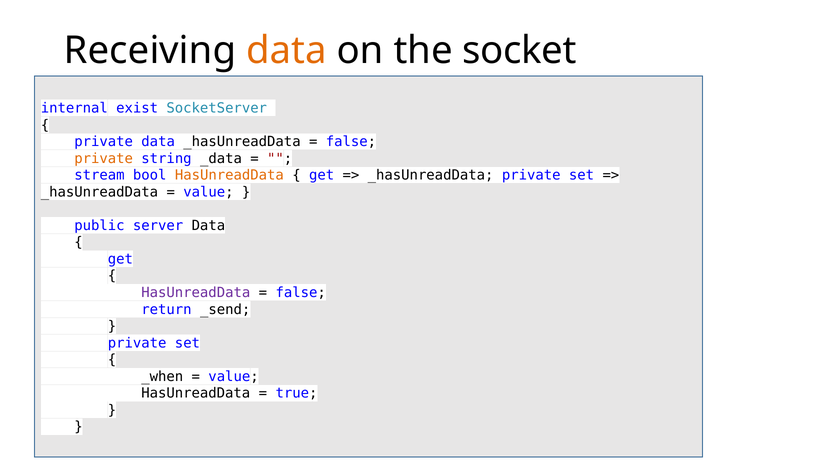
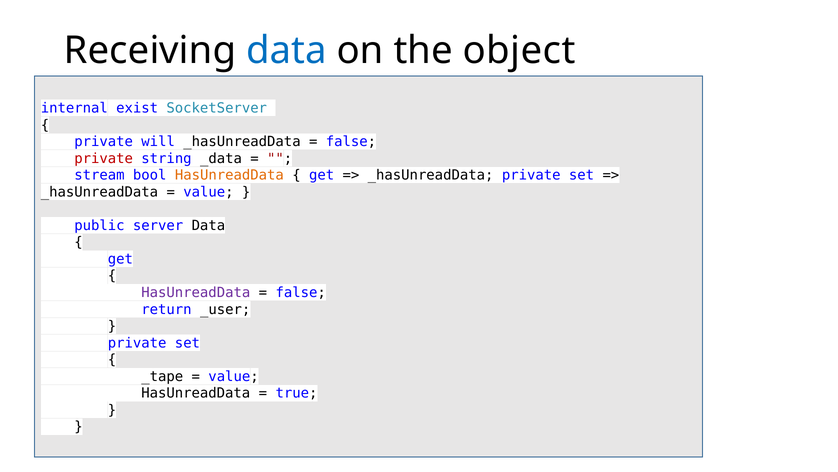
data colour: orange -> blue (286, 50)
socket: socket -> object (519, 50)
private data: data -> will (158, 142)
private colour: orange -> red (104, 158)
_send: _send -> _user (225, 309)
_when: _when -> _tape (162, 376)
